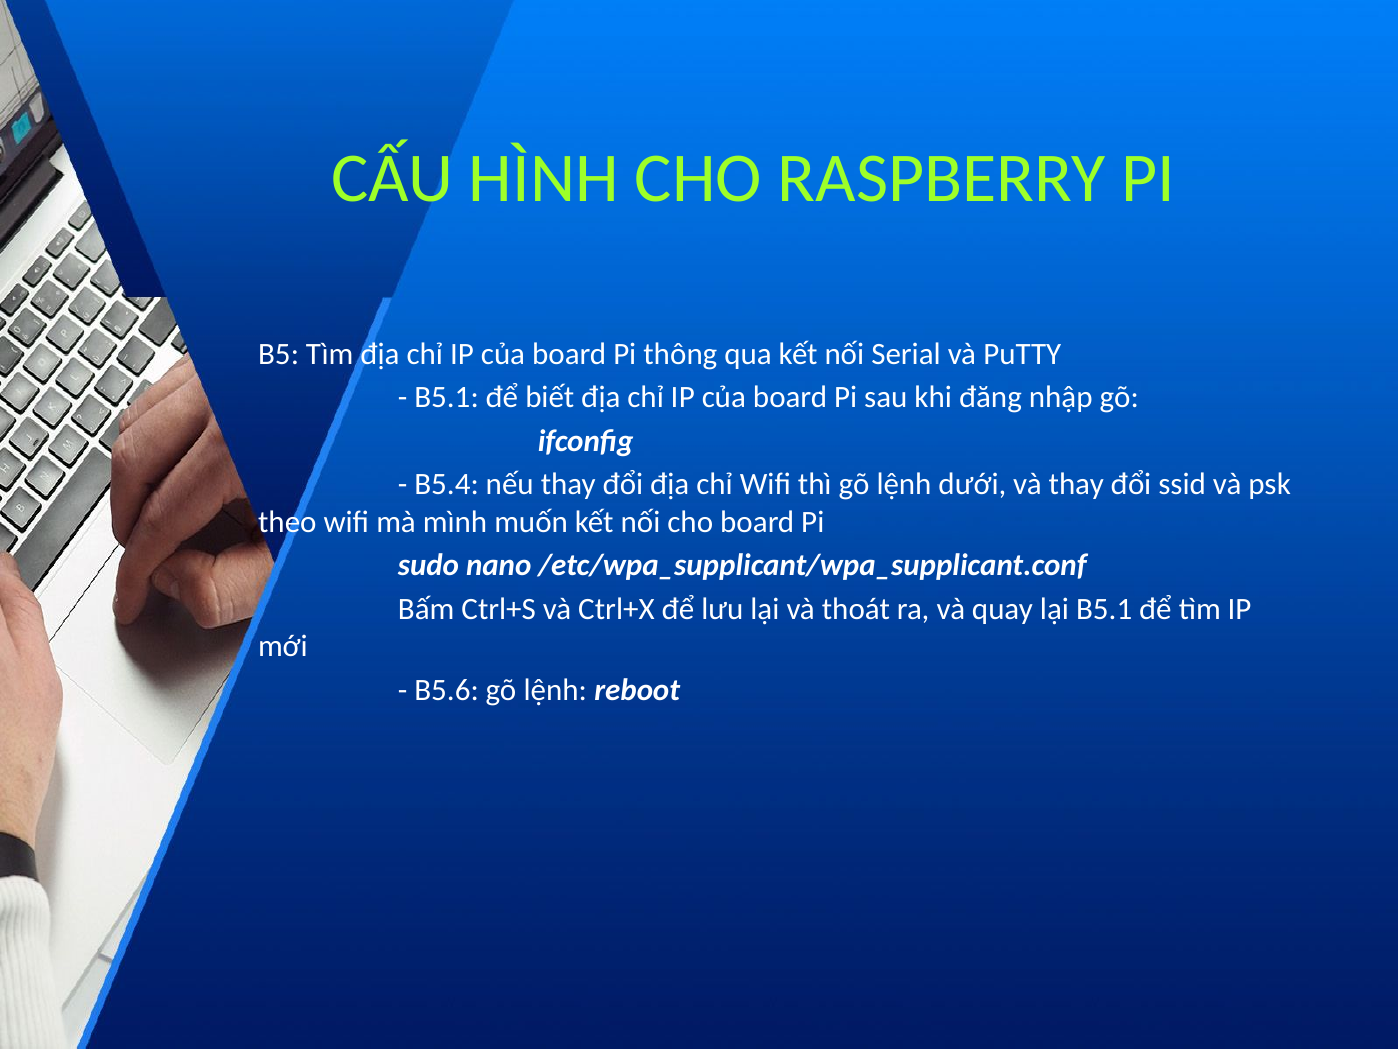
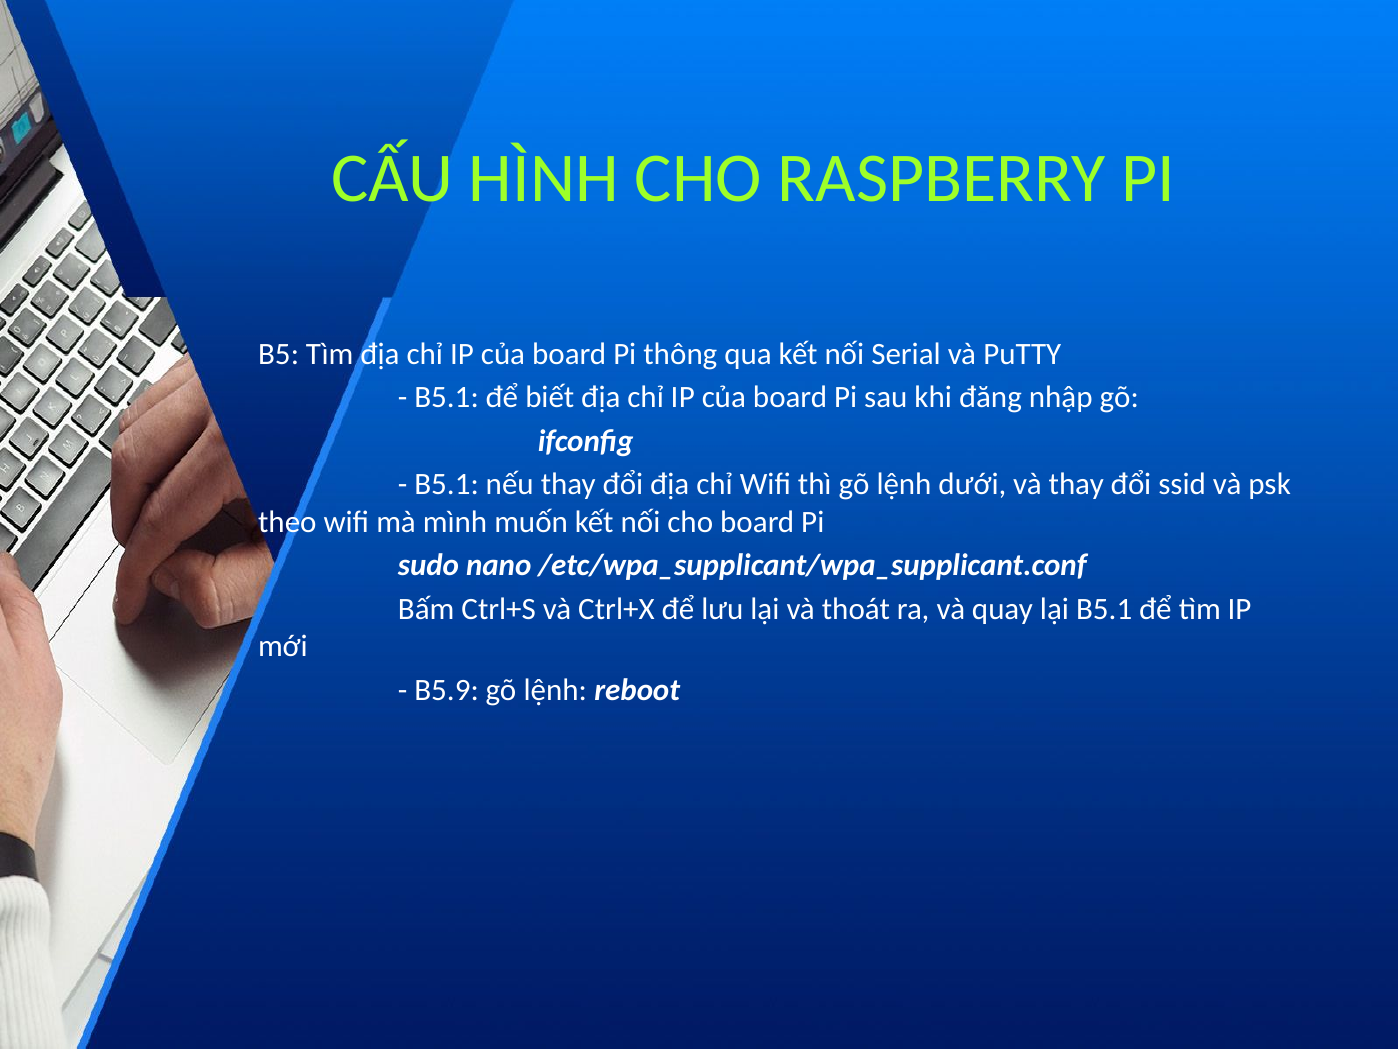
B5.4: B5.4 -> B5.1 (447, 485)
B5.6: B5.6 -> B5.9 (447, 690)
